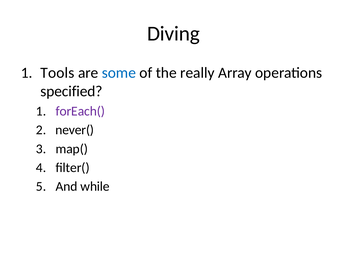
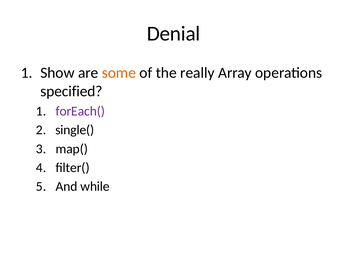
Diving: Diving -> Denial (174, 34)
Tools: Tools -> Show (57, 73)
some colour: blue -> orange (119, 73)
never(: never( -> single( (75, 130)
